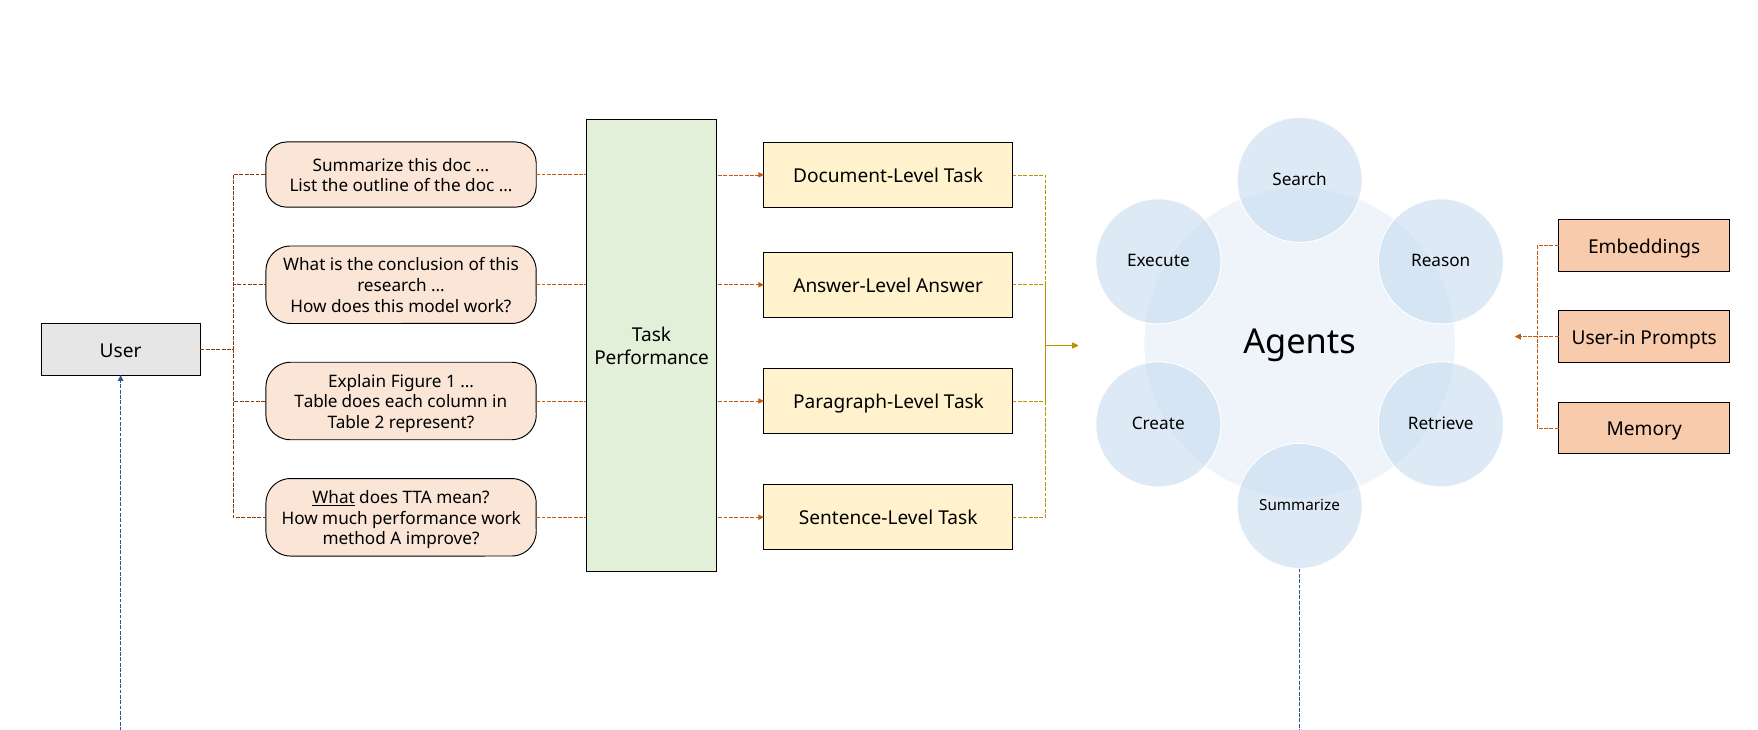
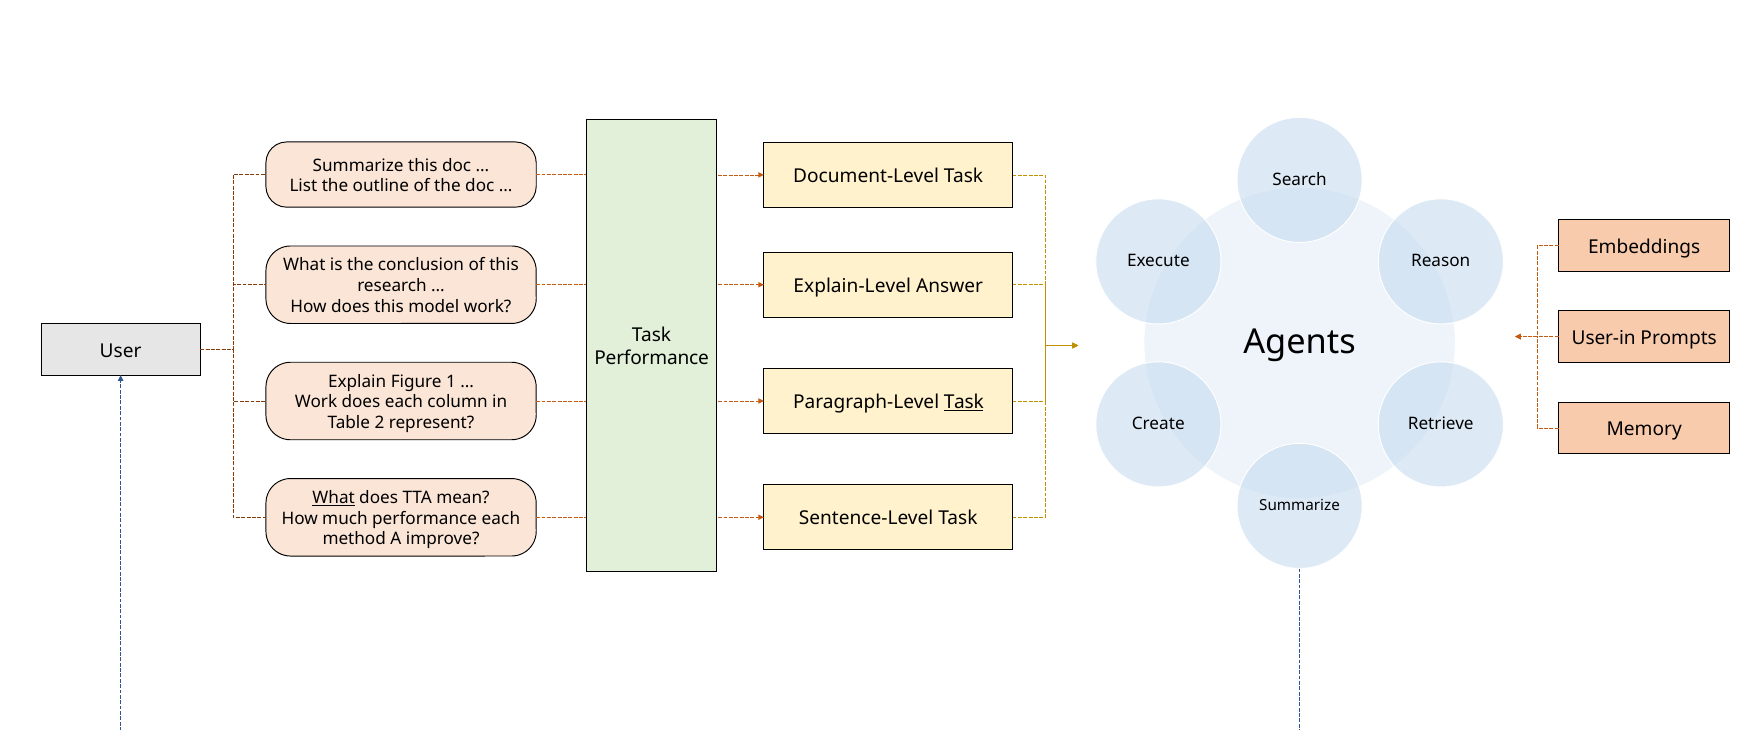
Answer-Level: Answer-Level -> Explain-Level (852, 286)
Task underline: none -> present (964, 402)
Table: Table -> Work (316, 402)
performance work: work -> each (501, 519)
